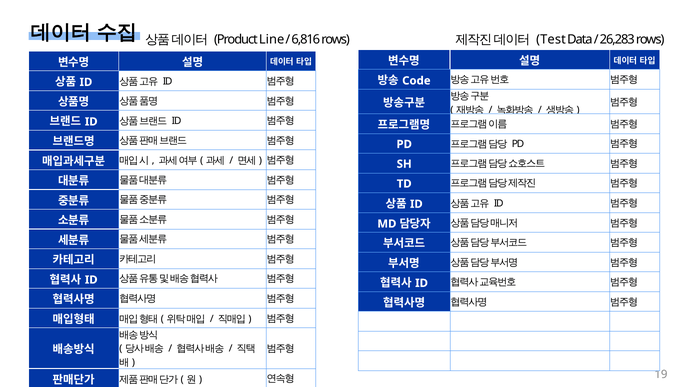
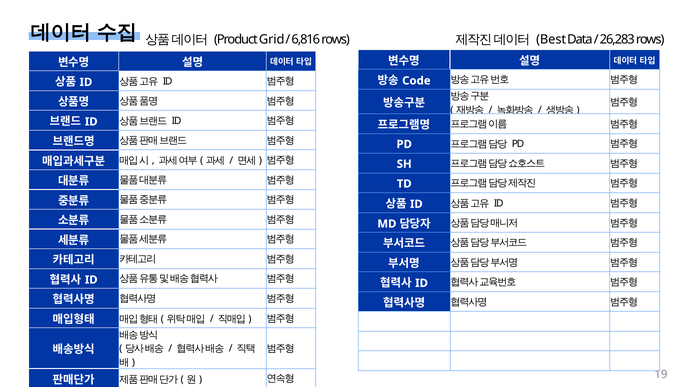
Test: Test -> Best (551, 39)
Line: Line -> Grid (272, 40)
